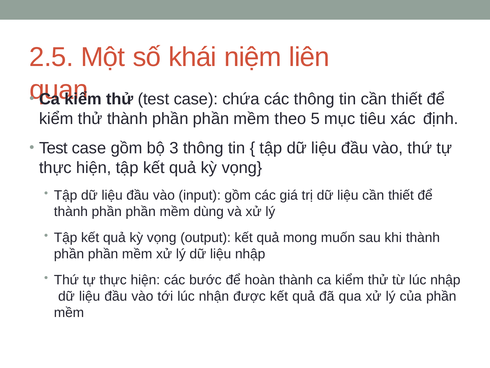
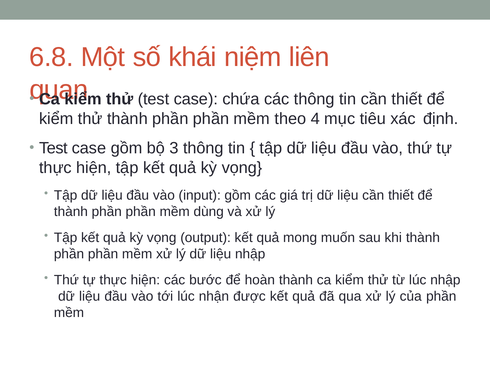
2.5: 2.5 -> 6.8 (51, 57)
5: 5 -> 4 (315, 119)
